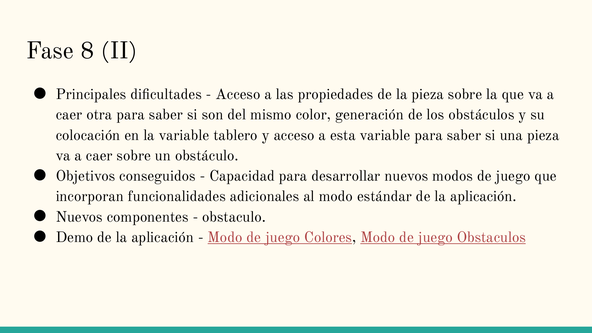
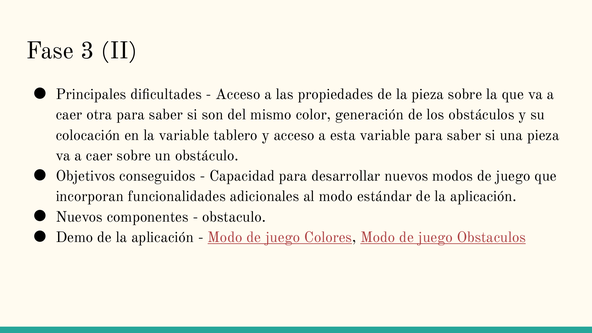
8: 8 -> 3 (87, 51)
